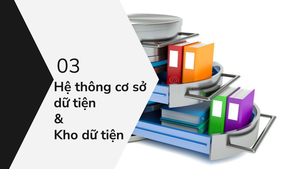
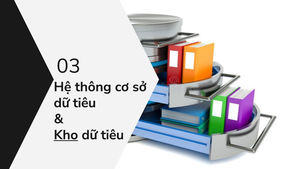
tiện: tiện -> tiêu (84, 103)
Kho underline: none -> present (66, 135)
tiện: tiện -> tiêu (112, 135)
